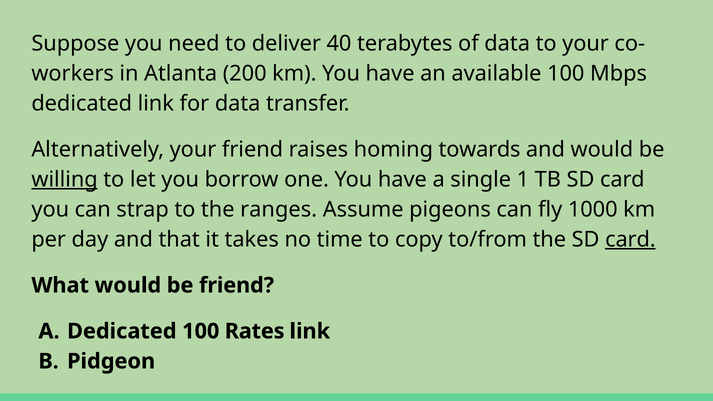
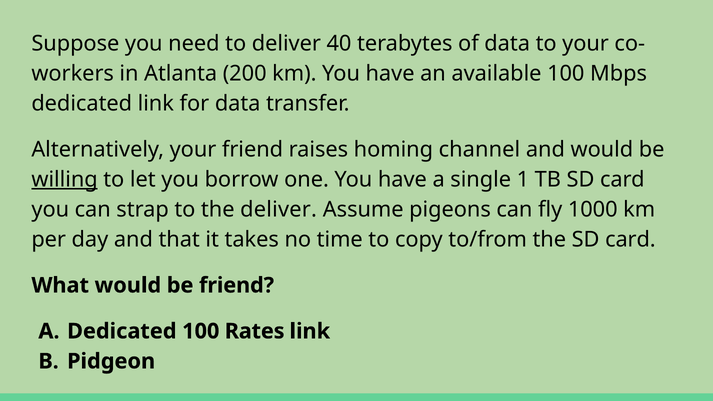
towards: towards -> channel (479, 149)
the ranges: ranges -> deliver (279, 210)
card underline: present -> none (630, 240)
